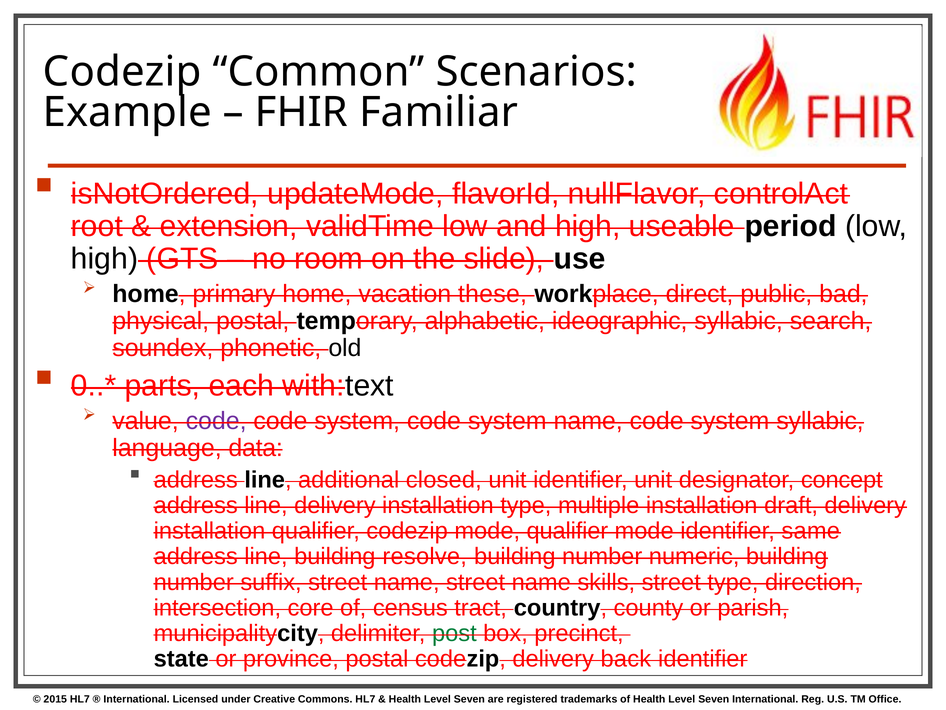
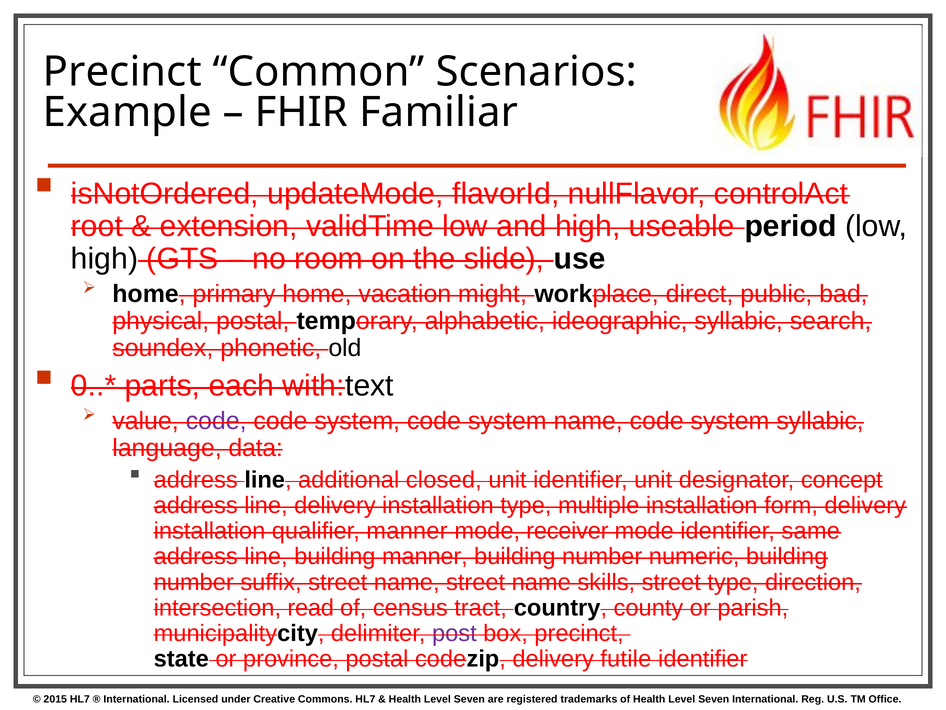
Codezip: Codezip -> Precinct (122, 72)
these: these -> might (493, 294)
draft: draft -> form (791, 505)
qualifier codezip: codezip -> manner (407, 531)
mode qualifier: qualifier -> receiver (567, 531)
building resolve: resolve -> manner (425, 556)
core: core -> read (311, 607)
post colour: green -> purple (454, 633)
back: back -> futile (626, 658)
